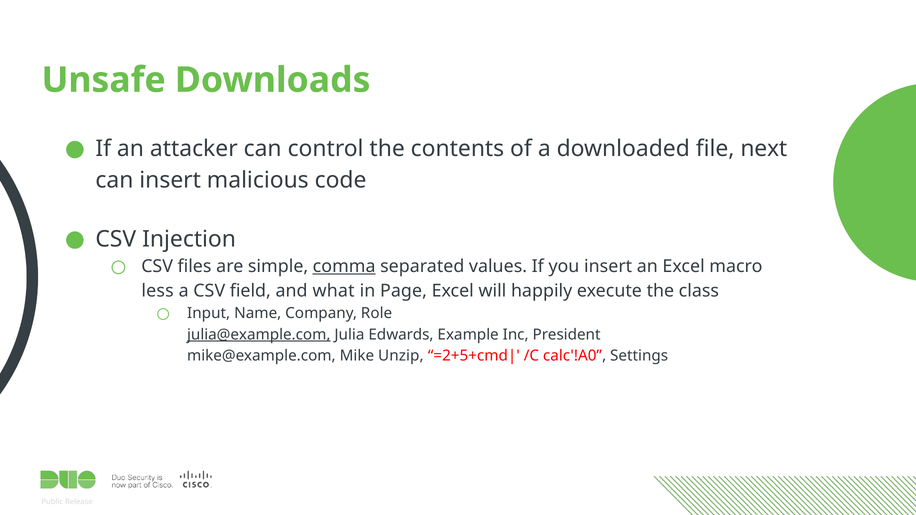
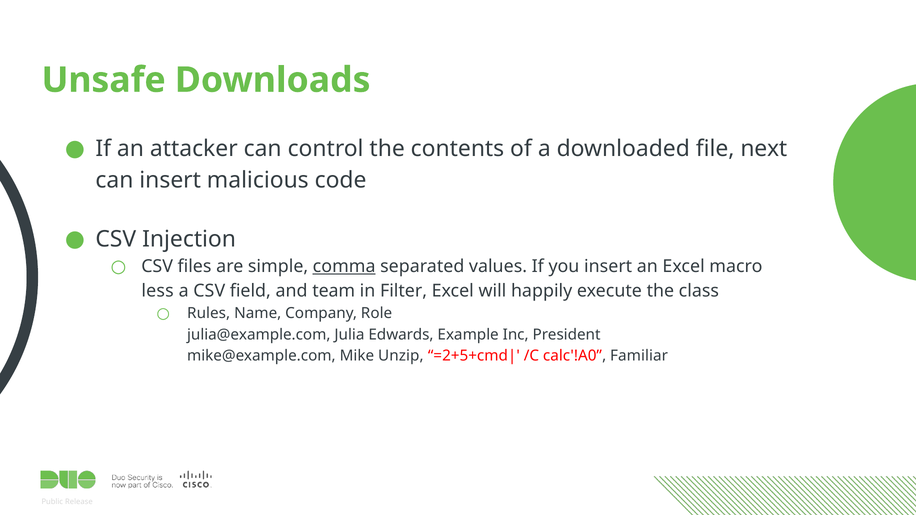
what: what -> team (334, 291)
Page: Page -> Filter (404, 291)
Input: Input -> Rules (209, 314)
julia@example.com underline: present -> none (259, 335)
Settings: Settings -> Familiar (639, 356)
